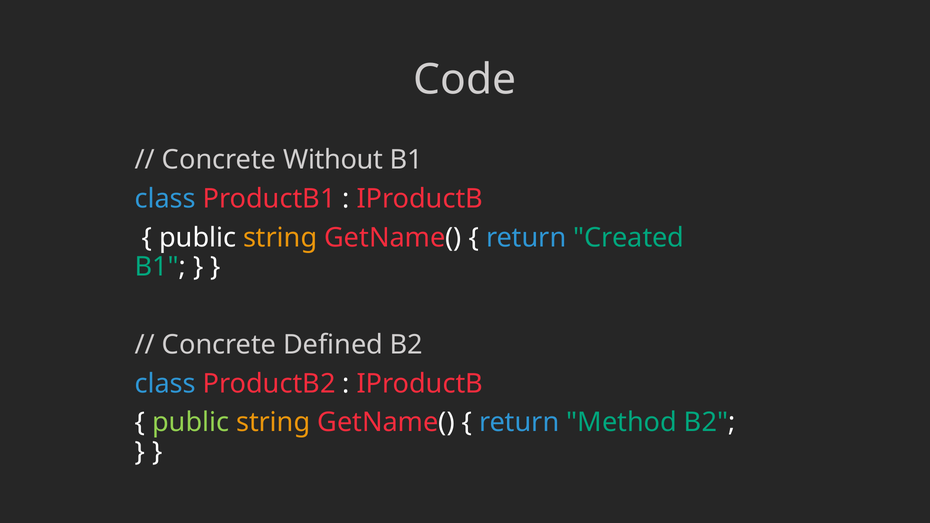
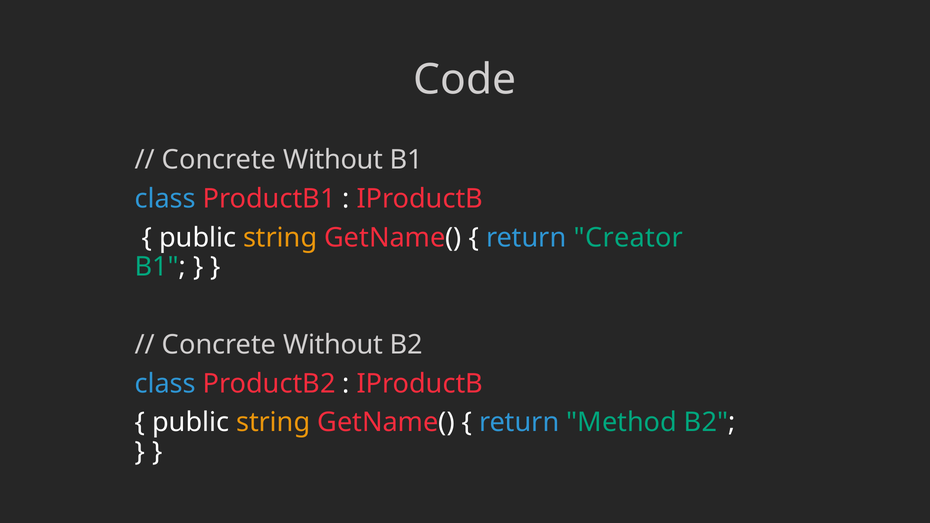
Created: Created -> Creator (628, 238)
Defined: Defined -> Without (333, 345)
public colour: light green -> white (191, 423)
